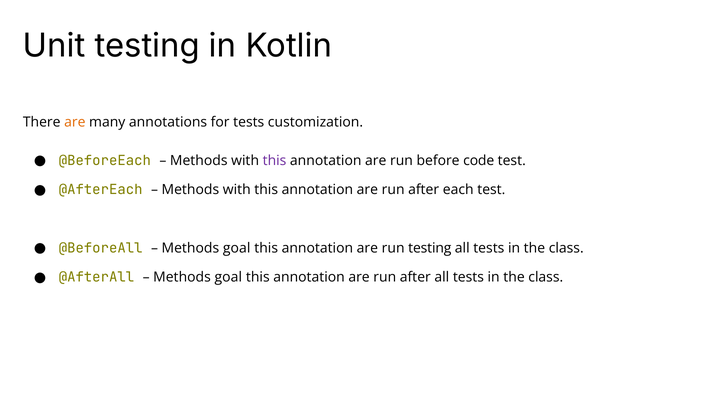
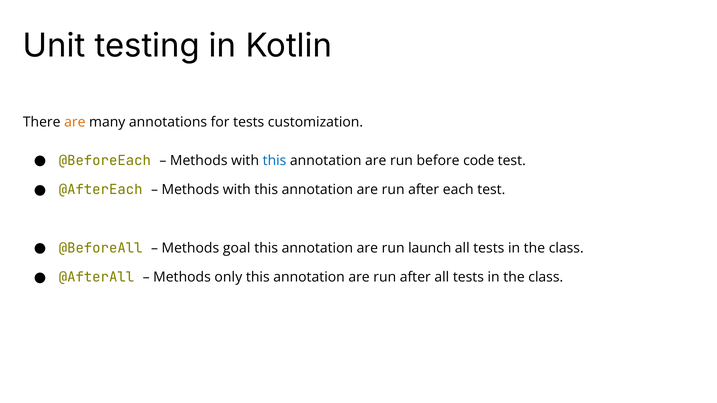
this colour: purple -> blue (275, 161)
run testing: testing -> launch (430, 248)
goal: goal -> only (228, 277)
